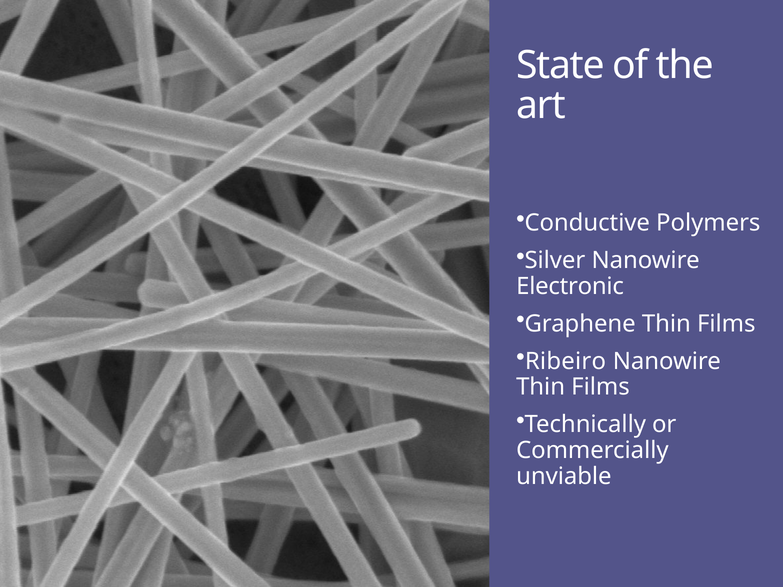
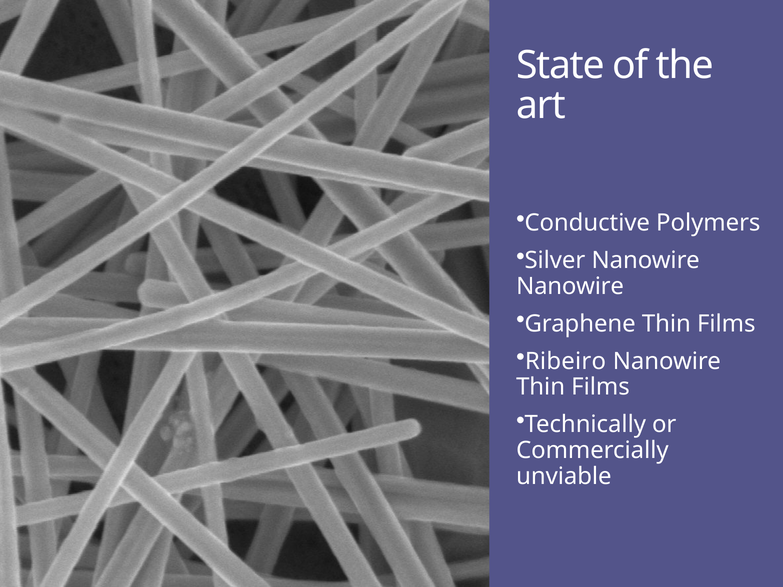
Electronic: Electronic -> Nanowire (570, 286)
